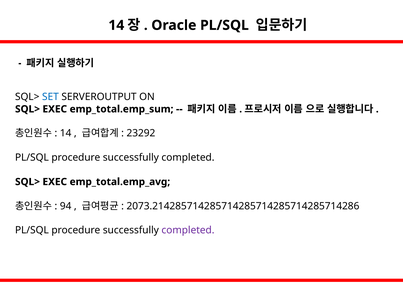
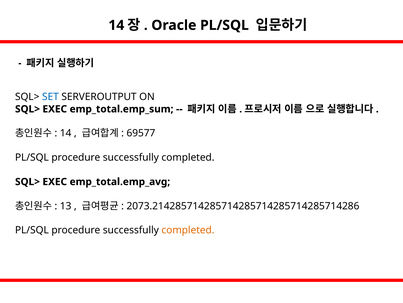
23292: 23292 -> 69577 (141, 133)
94: 94 -> 13 (66, 206)
completed colour: purple -> orange (188, 230)
